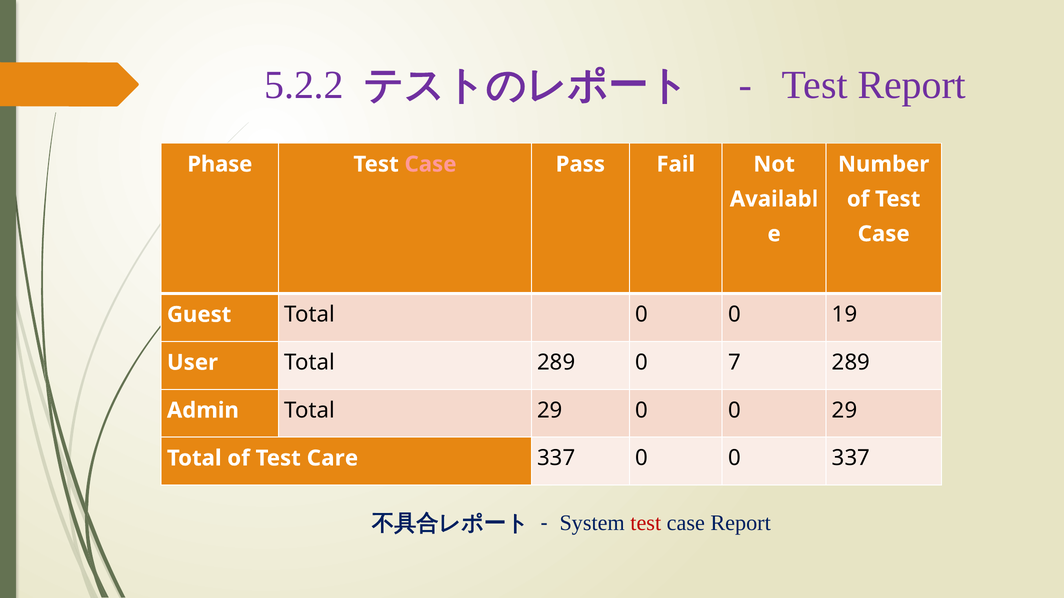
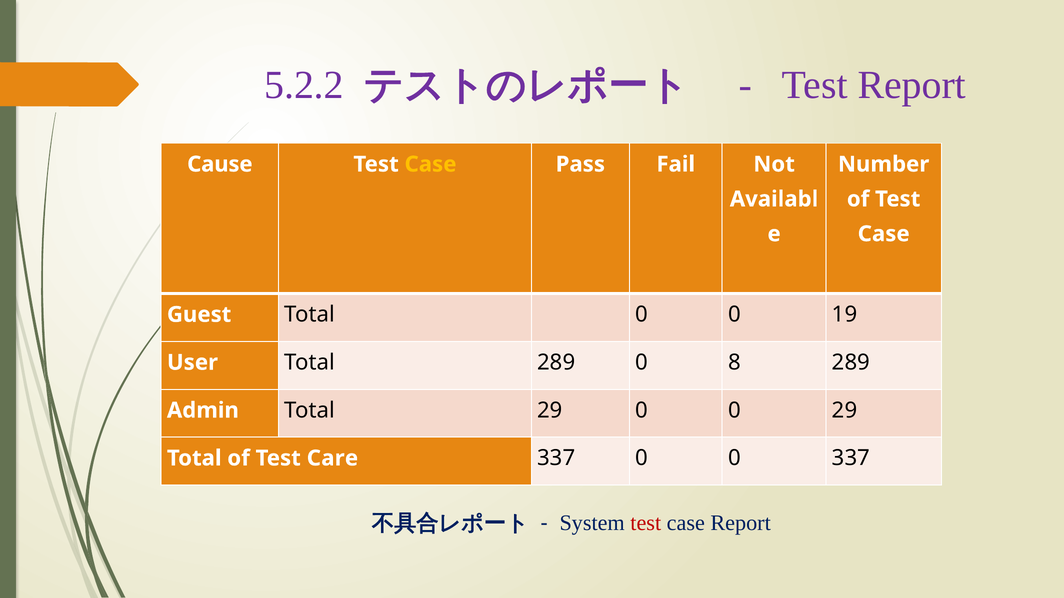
Phase: Phase -> Cause (220, 164)
Case colour: pink -> yellow (430, 164)
7: 7 -> 8 (734, 363)
